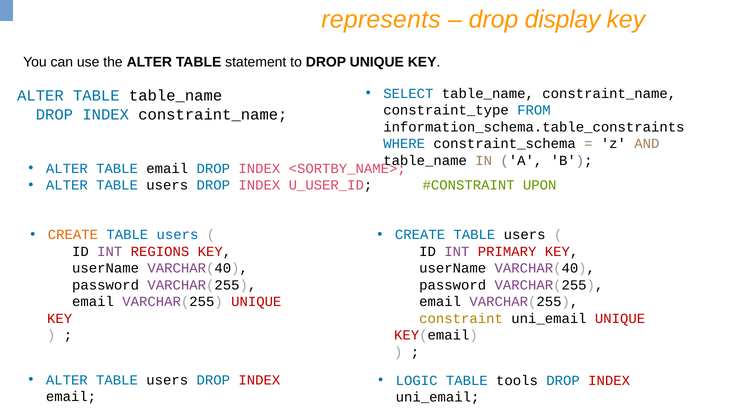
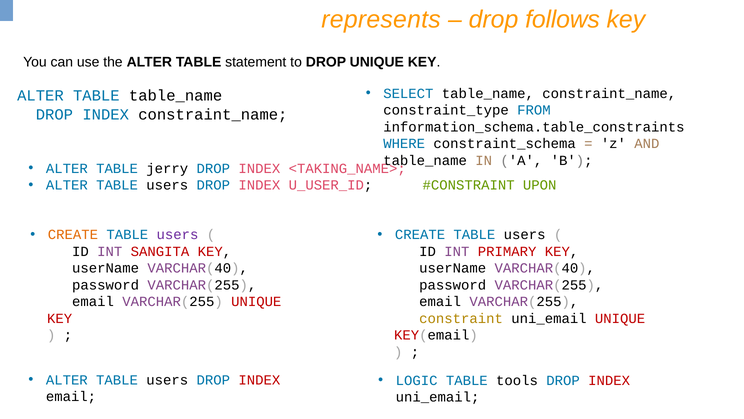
display: display -> follows (563, 19)
TABLE email: email -> jerry (167, 168)
<SORTBY_NAME>: <SORTBY_NAME> -> <TAKING_NAME> (347, 168)
users colour: blue -> purple (178, 234)
REGIONS: REGIONS -> SANGITA (160, 251)
